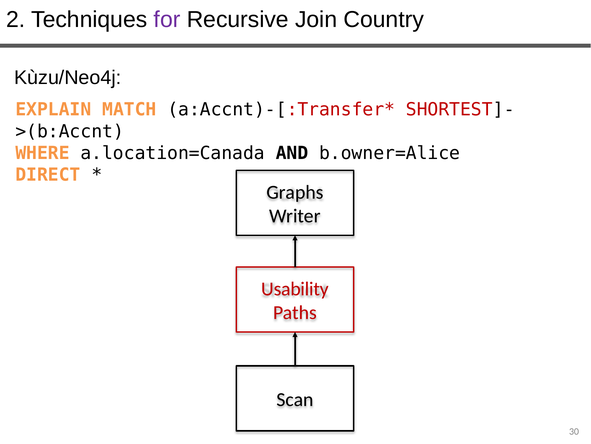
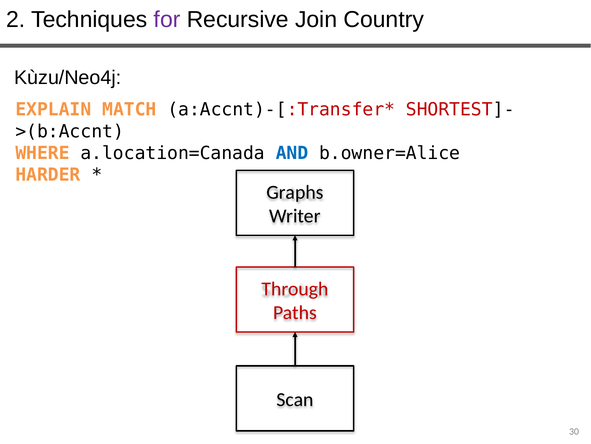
AND colour: black -> blue (292, 153)
DIRECT: DIRECT -> HARDER (48, 174)
Usability: Usability -> Through (295, 289)
